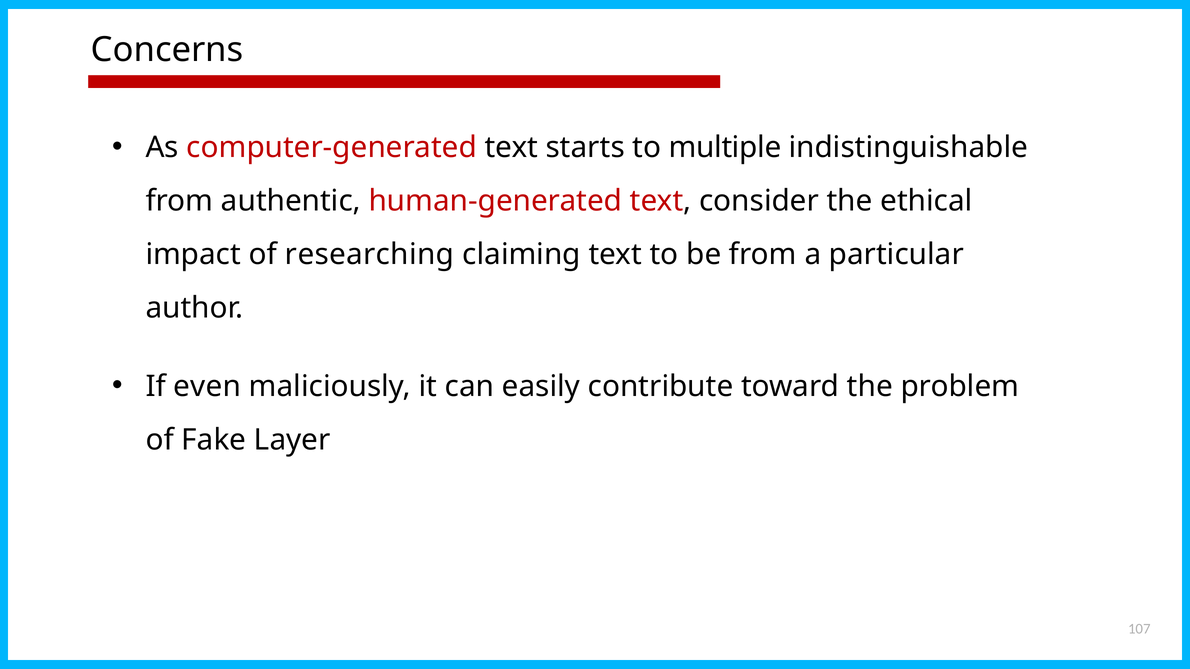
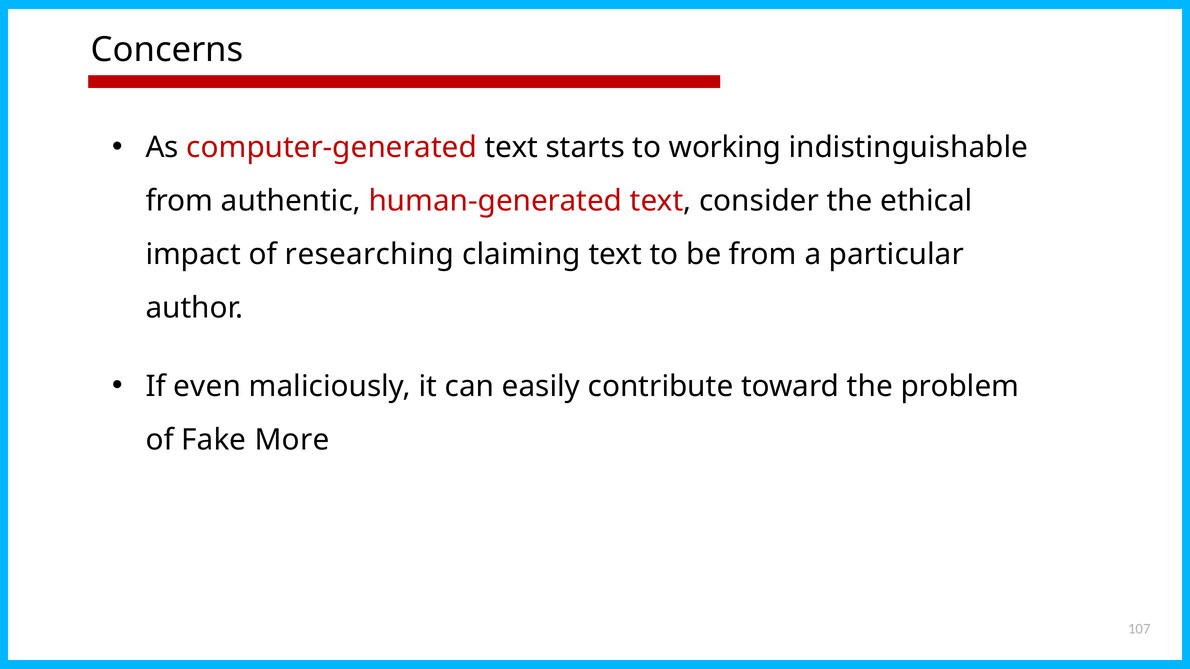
multiple: multiple -> working (725, 147)
Layer: Layer -> More (292, 440)
